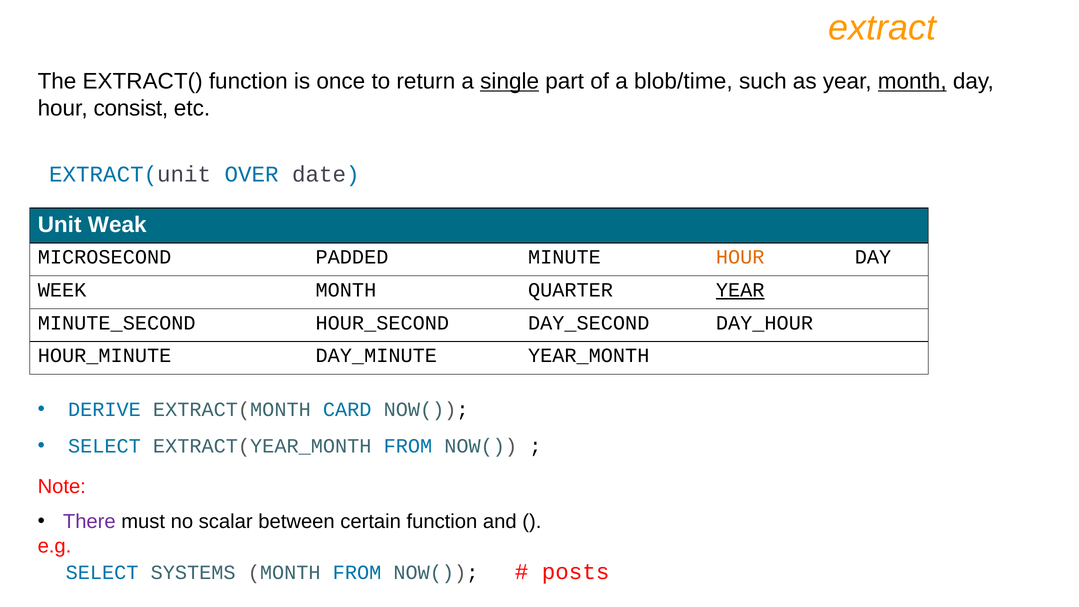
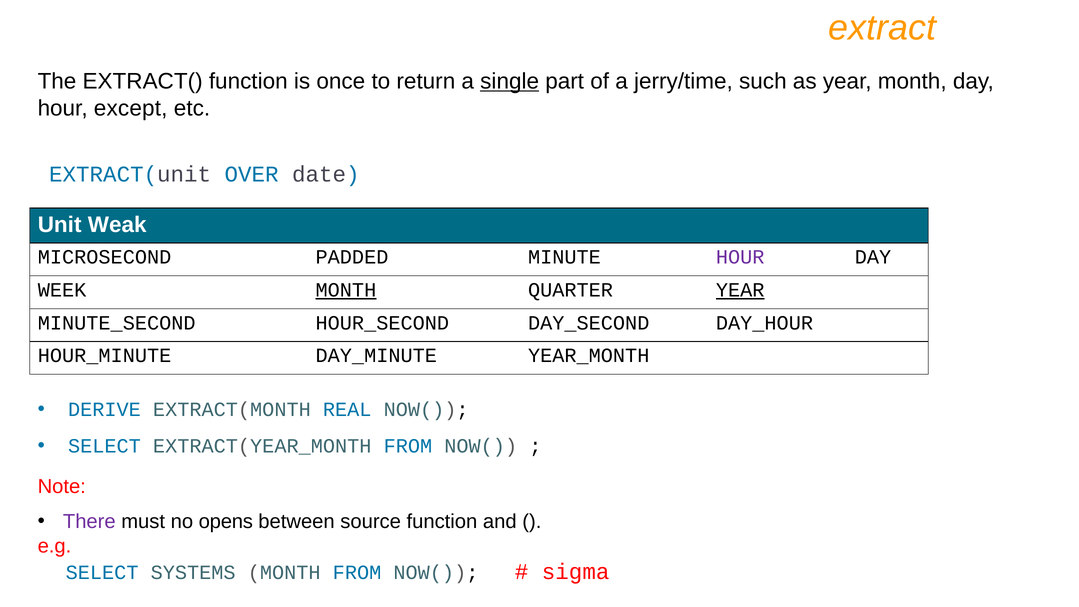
blob/time: blob/time -> jerry/time (683, 81)
month underline: present -> none (912, 81)
consist: consist -> except (131, 108)
HOUR colour: orange -> purple (740, 257)
MONTH underline: none -> present (346, 290)
CARD: CARD -> REAL (347, 410)
scalar: scalar -> opens (226, 522)
certain: certain -> source (371, 522)
posts: posts -> sigma (576, 572)
